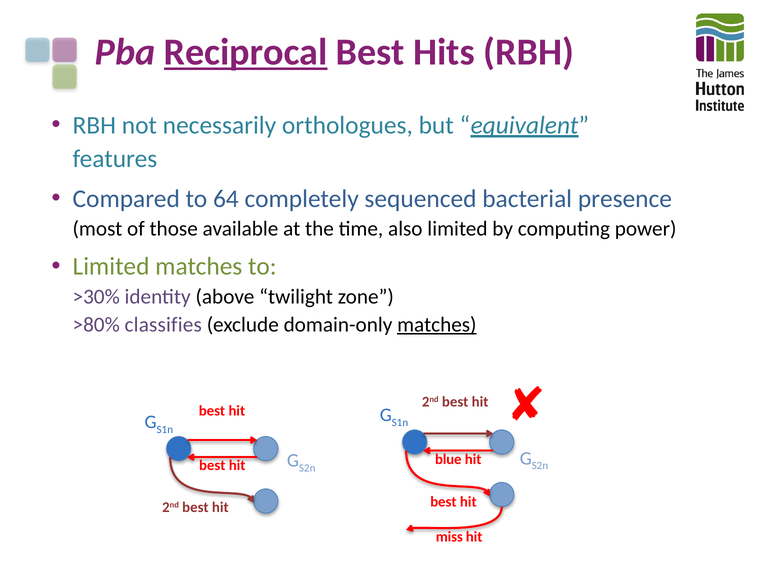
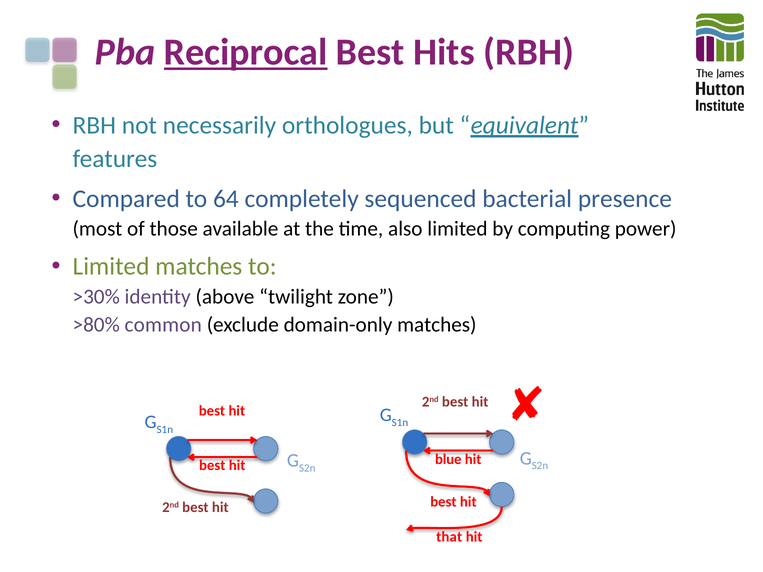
classifies: classifies -> common (163, 325)
matches underline: present -> none (437, 325)
miss: miss -> that (449, 537)
